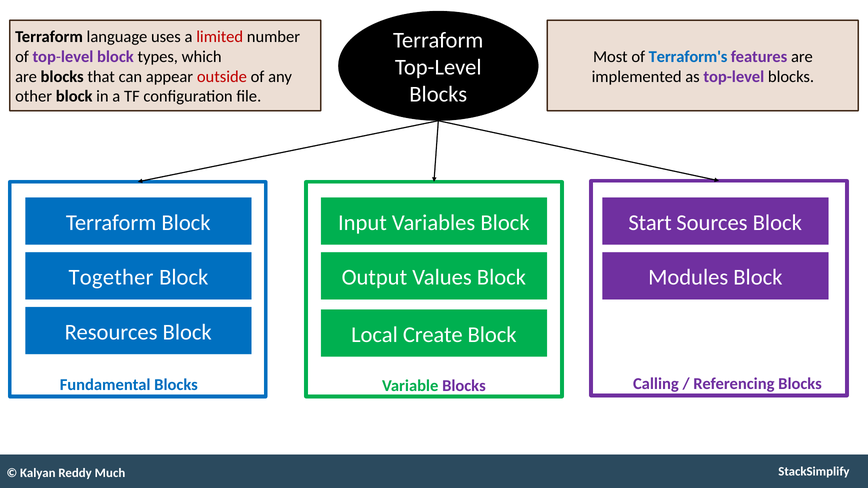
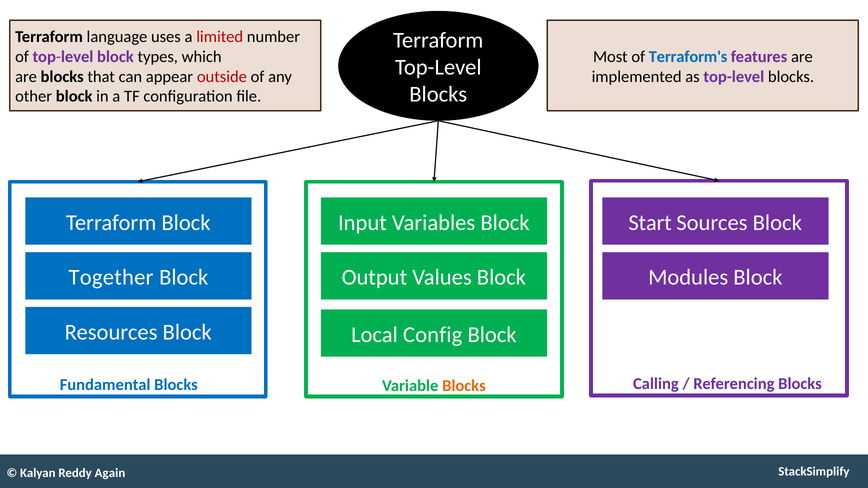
Create: Create -> Config (433, 335)
Blocks colour: purple -> orange (464, 386)
Much: Much -> Again (110, 473)
